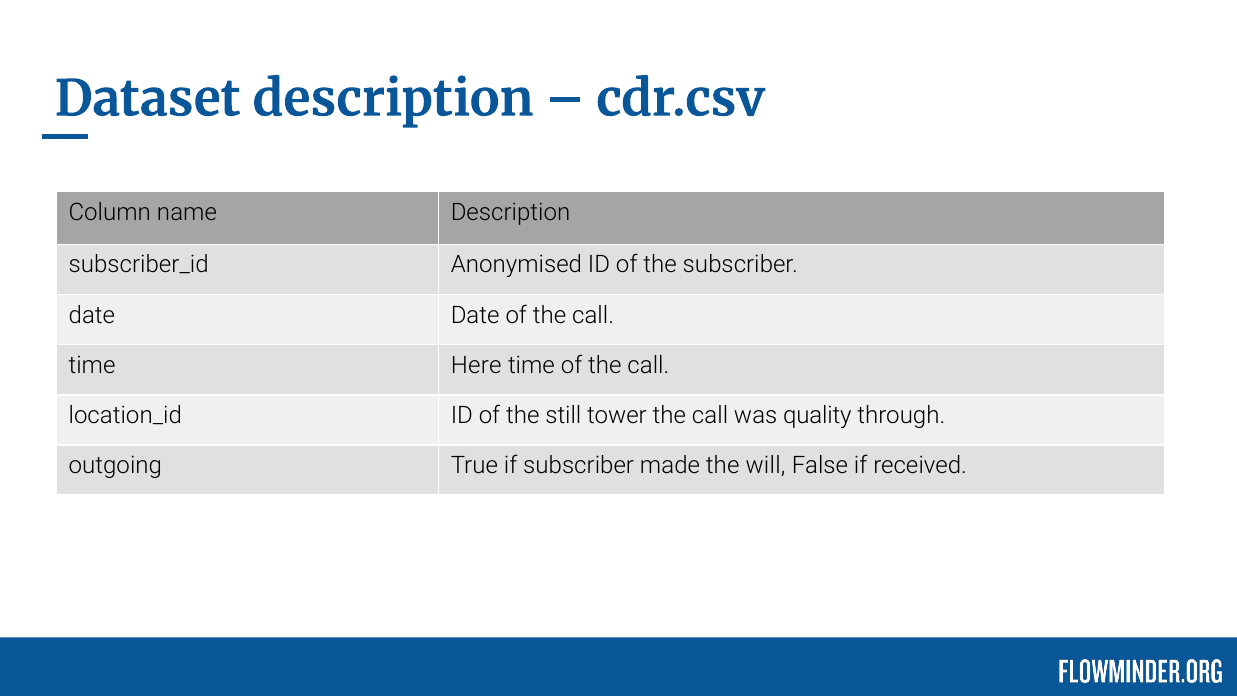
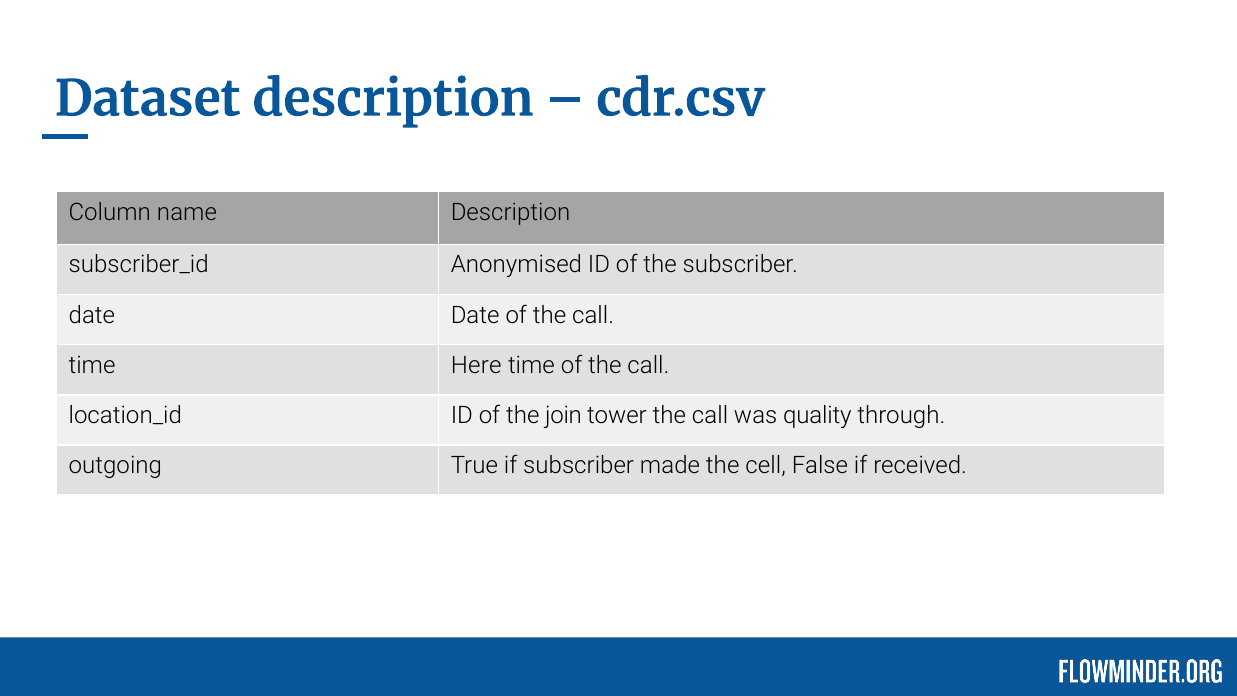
still: still -> join (563, 415)
will: will -> cell (766, 466)
